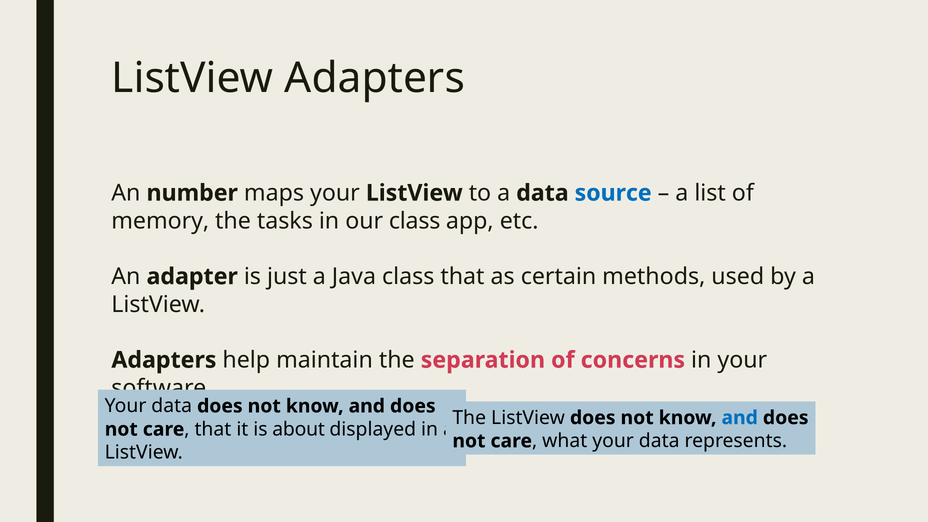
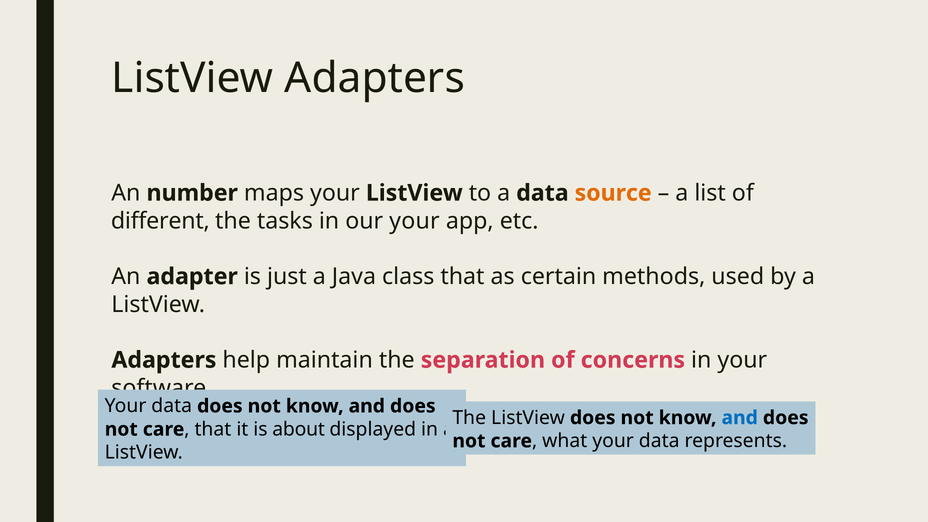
source colour: blue -> orange (613, 193)
memory: memory -> different (160, 221)
our class: class -> your (414, 221)
